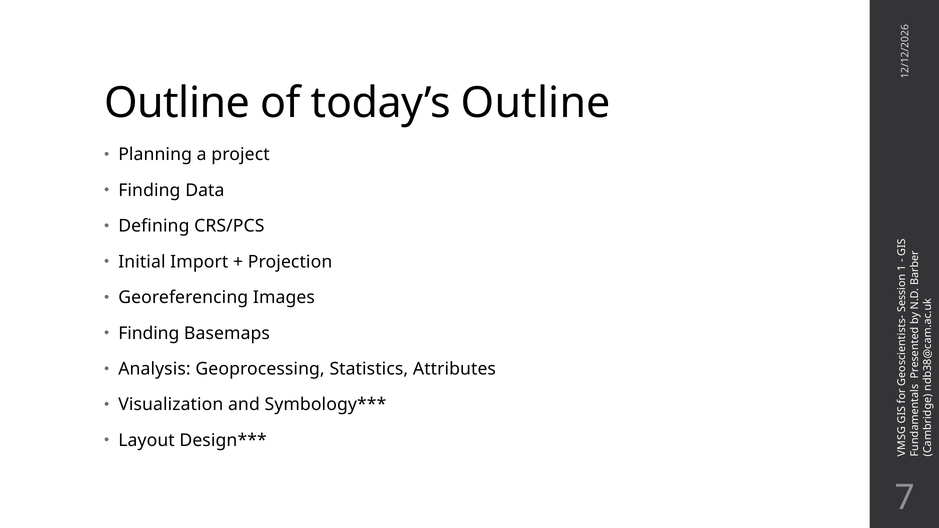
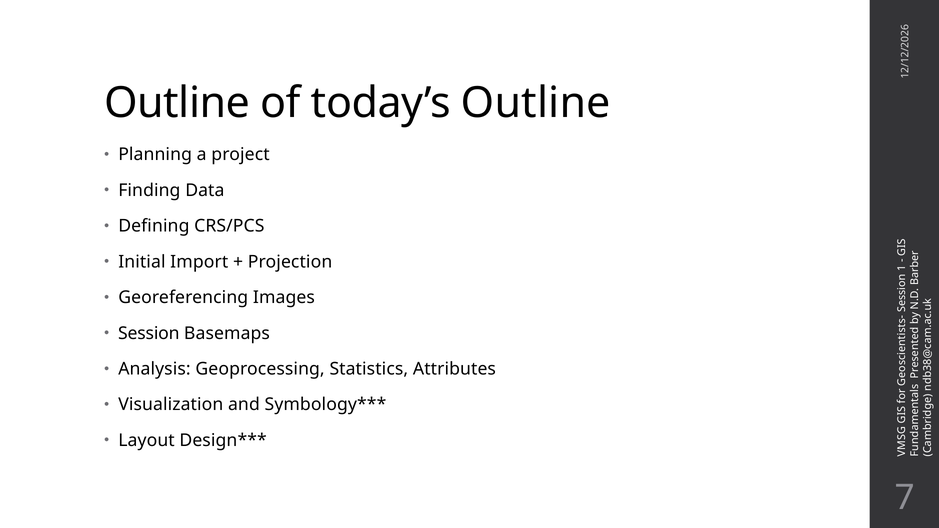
Finding: Finding -> Session (149, 333)
